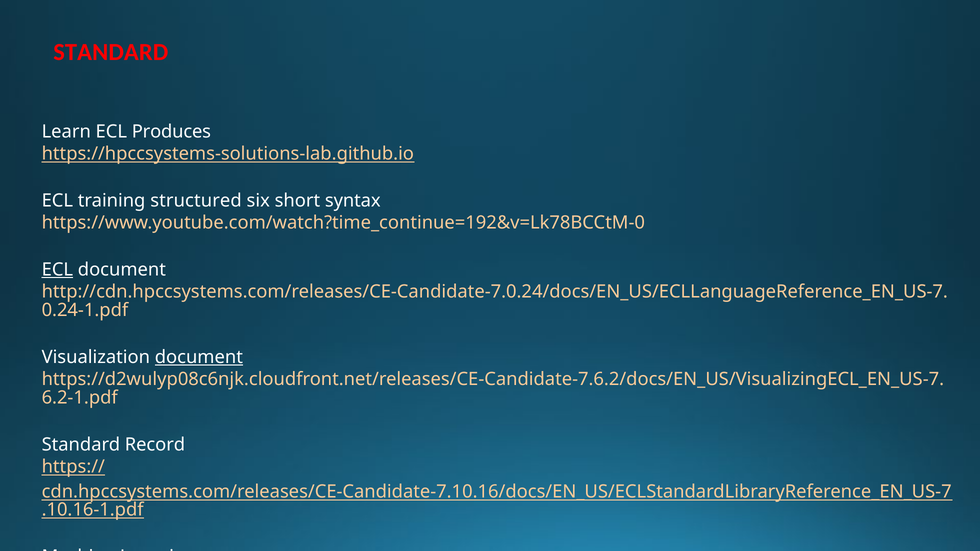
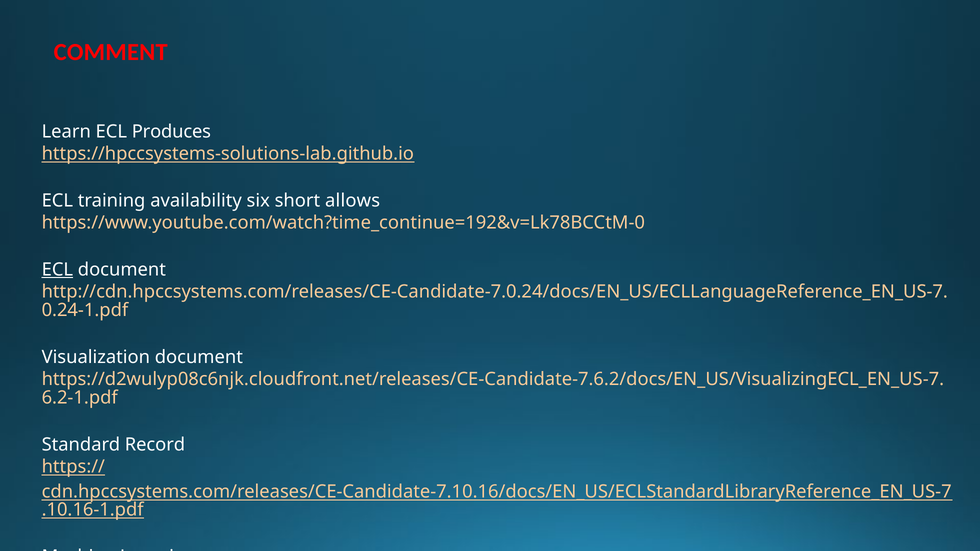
STANDARD: STANDARD -> COMMENT (111, 52)
structured: structured -> availability (196, 201)
syntax: syntax -> allows (353, 201)
document underline: present -> none (199, 357)
